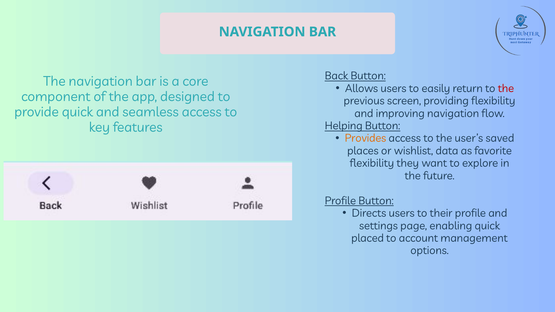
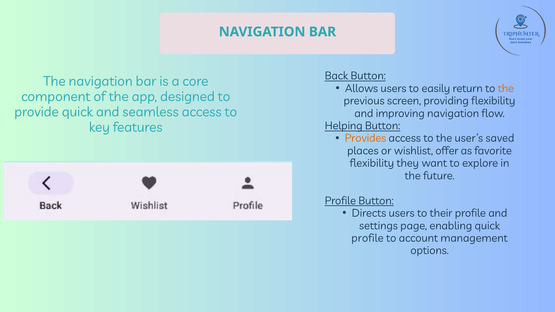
the colour: red -> orange (506, 88)
data: data -> offer (447, 151)
placed: placed -> profile (367, 238)
